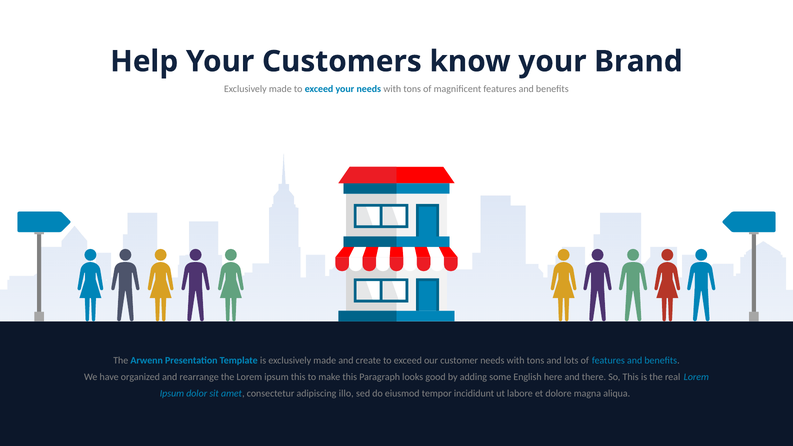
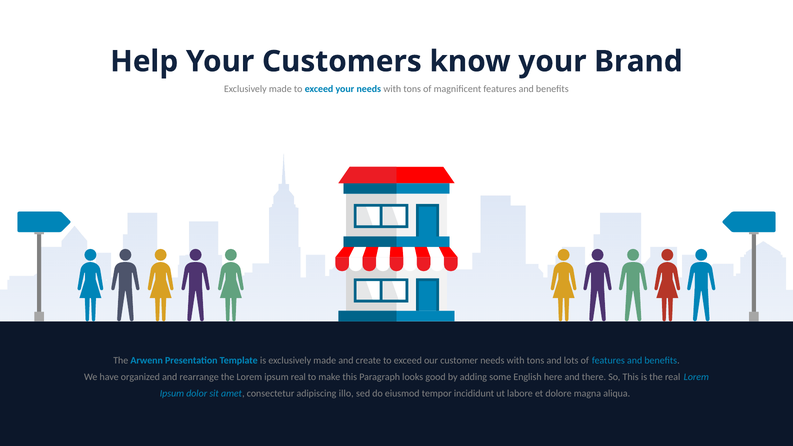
ipsum this: this -> real (298, 377)
